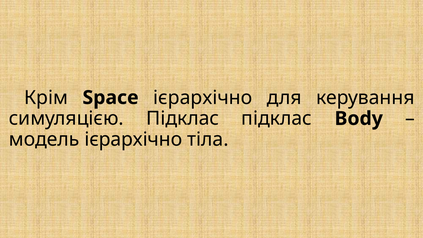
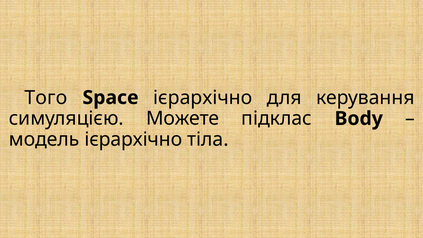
Крім: Крім -> Того (46, 98)
симуляцією Підклас: Підклас -> Можете (183, 119)
